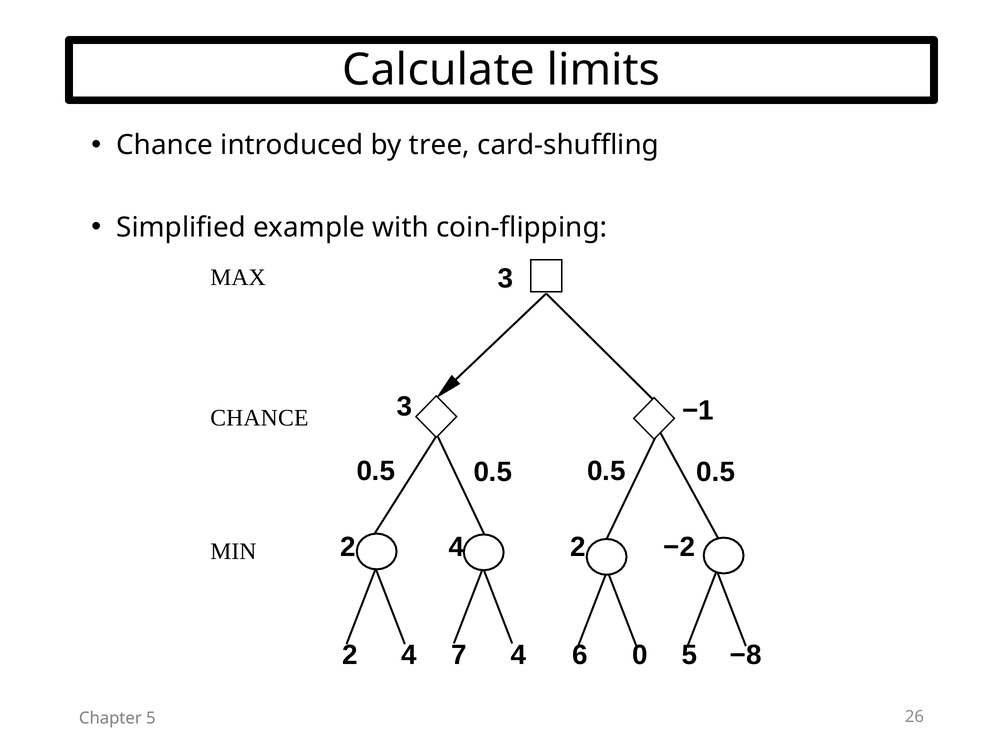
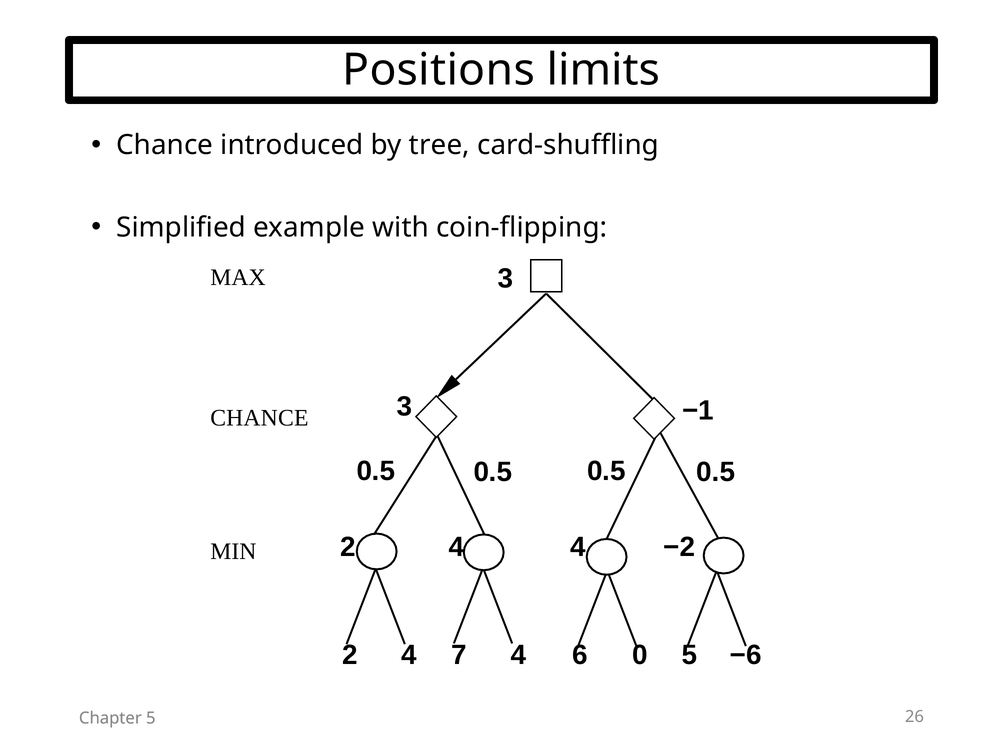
Calculate: Calculate -> Positions (439, 70)
4 2: 2 -> 4 (578, 547)
−8: −8 -> −6 (746, 655)
